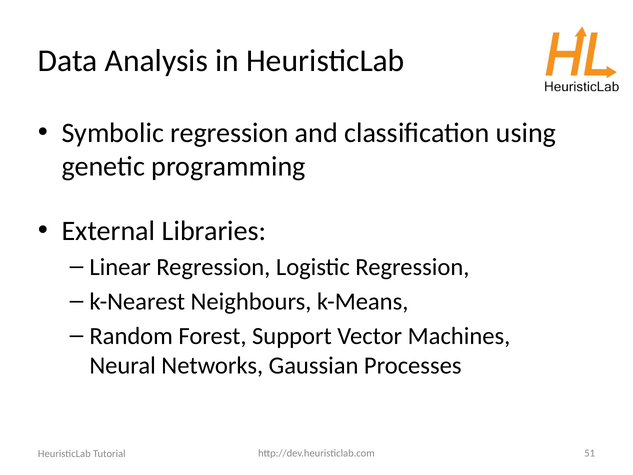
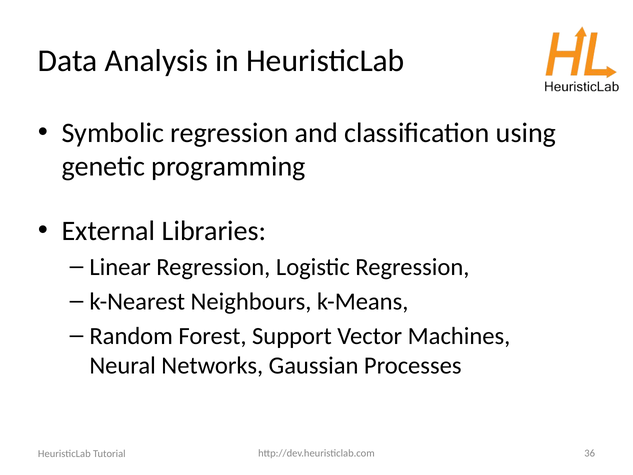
51: 51 -> 36 (590, 453)
